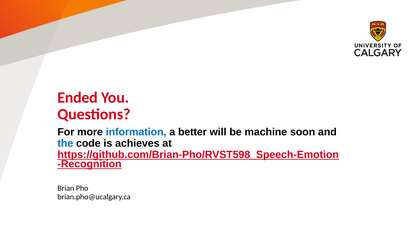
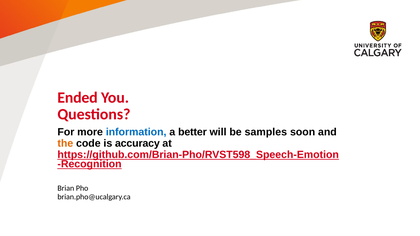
machine: machine -> samples (266, 132)
the colour: blue -> orange (65, 144)
achieves: achieves -> accuracy (137, 144)
